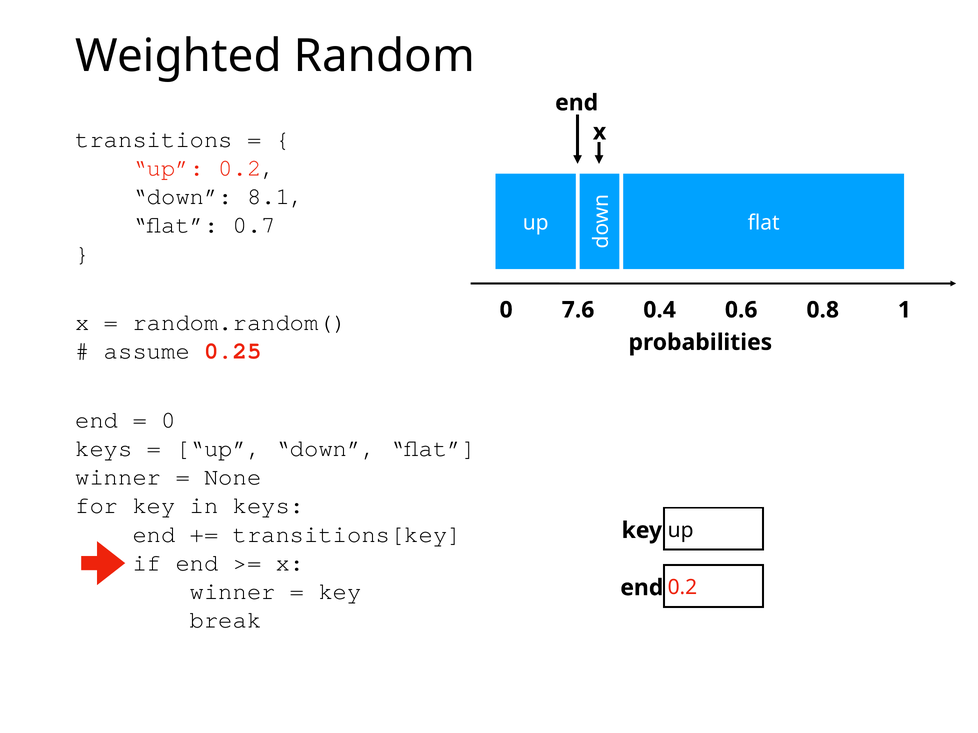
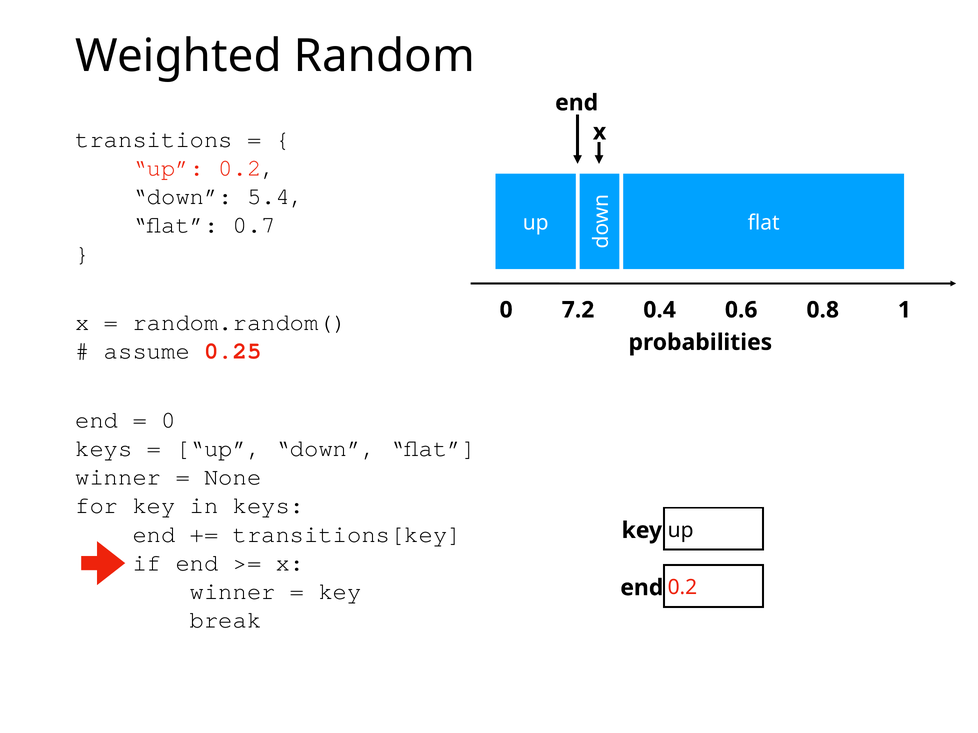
8.1: 8.1 -> 5.4 (276, 197)
7.6: 7.6 -> 7.2 (578, 310)
